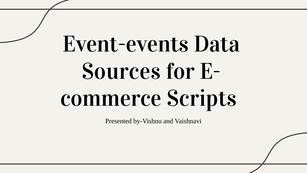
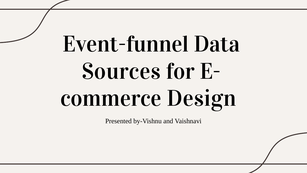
Event-events: Event-events -> Event-funnel (126, 44)
Scripts: Scripts -> Design (202, 98)
